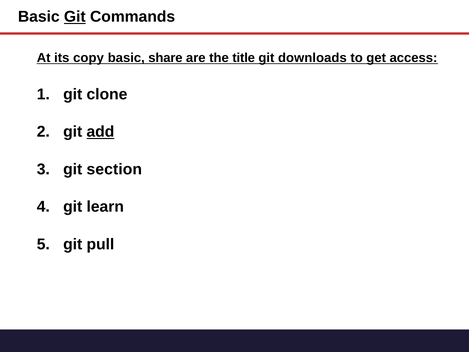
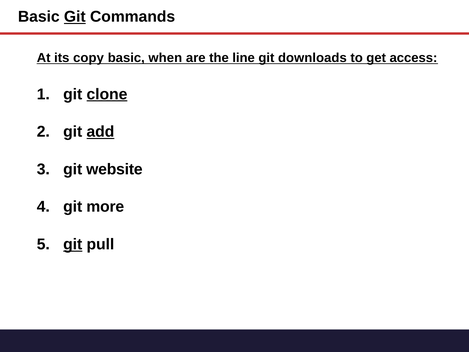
share: share -> when (165, 58)
title: title -> line (244, 58)
clone underline: none -> present (107, 94)
section: section -> website (114, 169)
learn: learn -> more (105, 207)
git underline: none -> present (73, 244)
